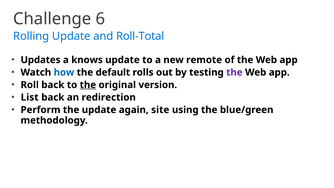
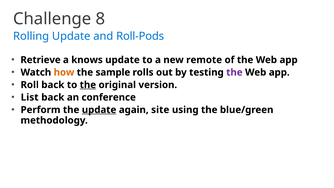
6: 6 -> 8 (100, 19)
Roll-Total: Roll-Total -> Roll-Pods (140, 36)
Updates: Updates -> Retrieve (41, 60)
how colour: blue -> orange (64, 72)
default: default -> sample (113, 72)
redirection: redirection -> conference (109, 97)
update underline: none -> present (99, 110)
